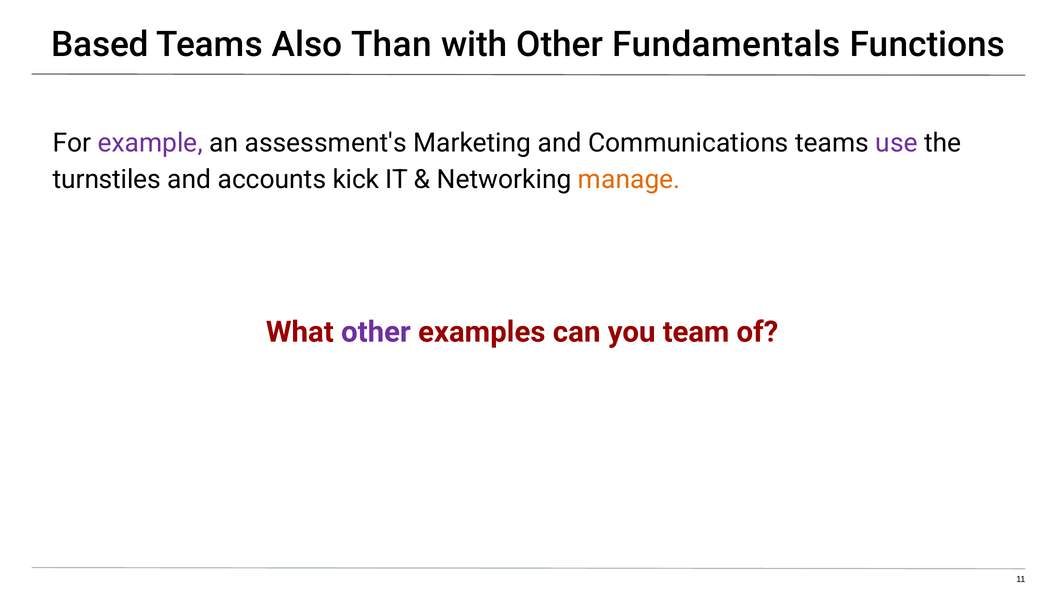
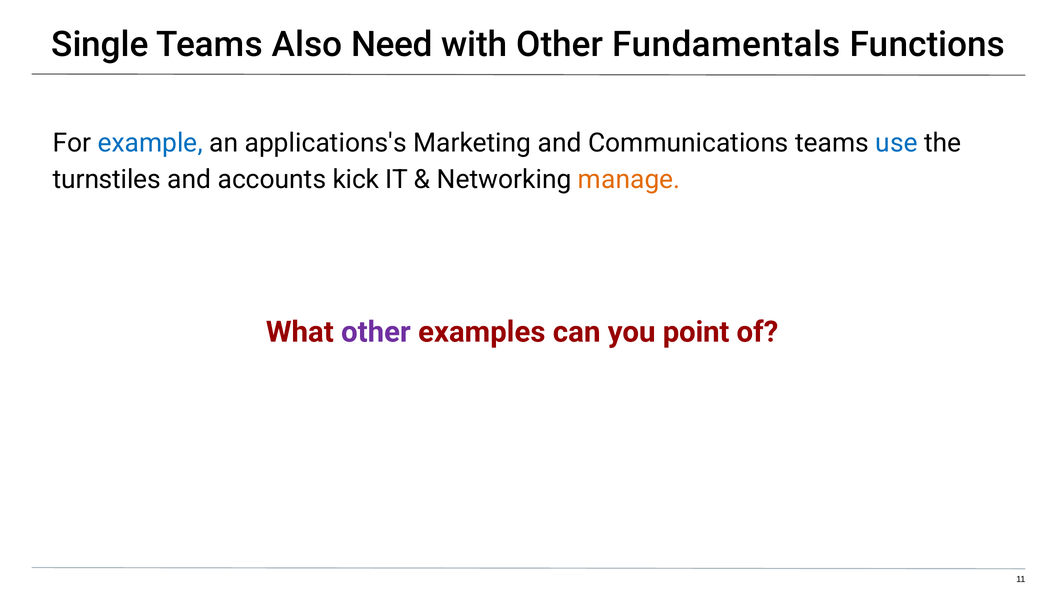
Based: Based -> Single (100, 45)
Than: Than -> Need (392, 45)
example colour: purple -> blue (150, 143)
assessment's: assessment's -> applications's (326, 143)
use colour: purple -> blue (897, 143)
team: team -> point (696, 332)
